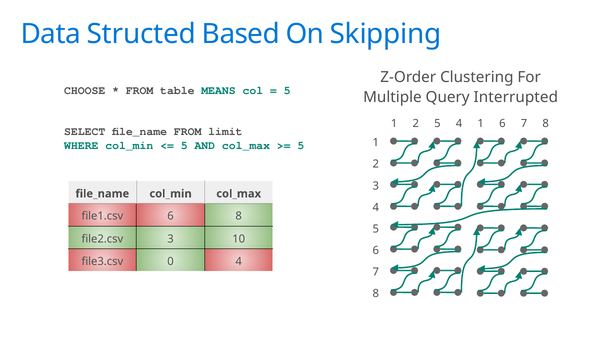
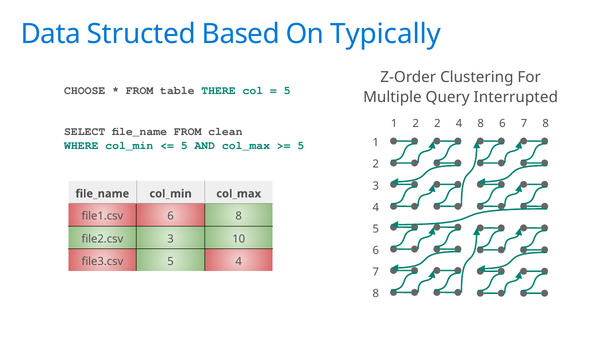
Skipping: Skipping -> Typically (386, 34)
MEANS: MEANS -> THERE (219, 90)
2 5: 5 -> 2 (437, 123)
4 1: 1 -> 8 (481, 123)
limit: limit -> clean (225, 132)
file3.csv 0: 0 -> 5 (171, 262)
